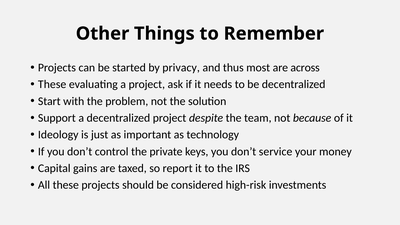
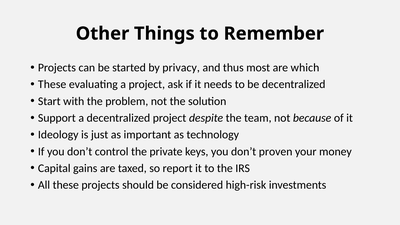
across: across -> which (305, 68)
service: service -> proven (276, 151)
